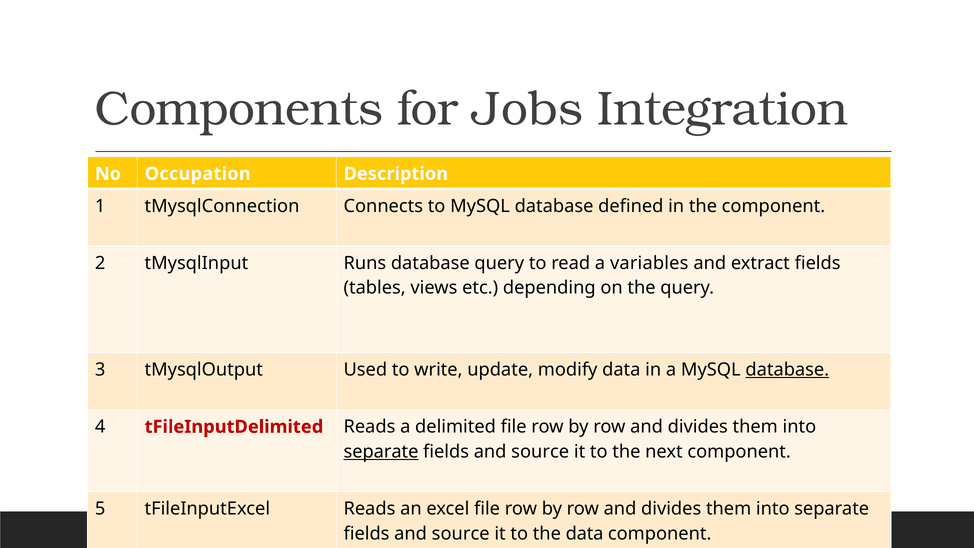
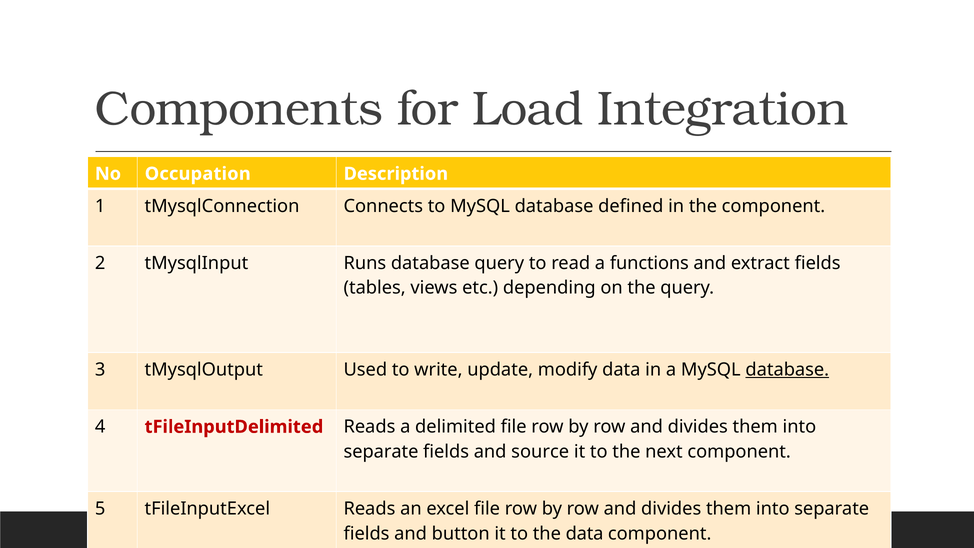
Jobs: Jobs -> Load (528, 109)
variables: variables -> functions (649, 263)
separate underline: present -> none (381, 452)
source: source -> button (461, 533)
